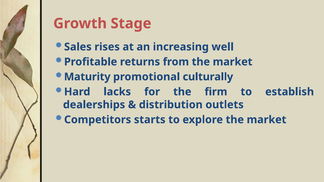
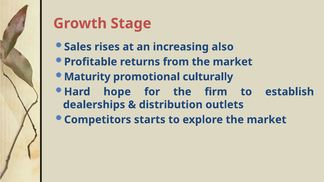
well: well -> also (223, 47)
lacks: lacks -> hope (117, 92)
